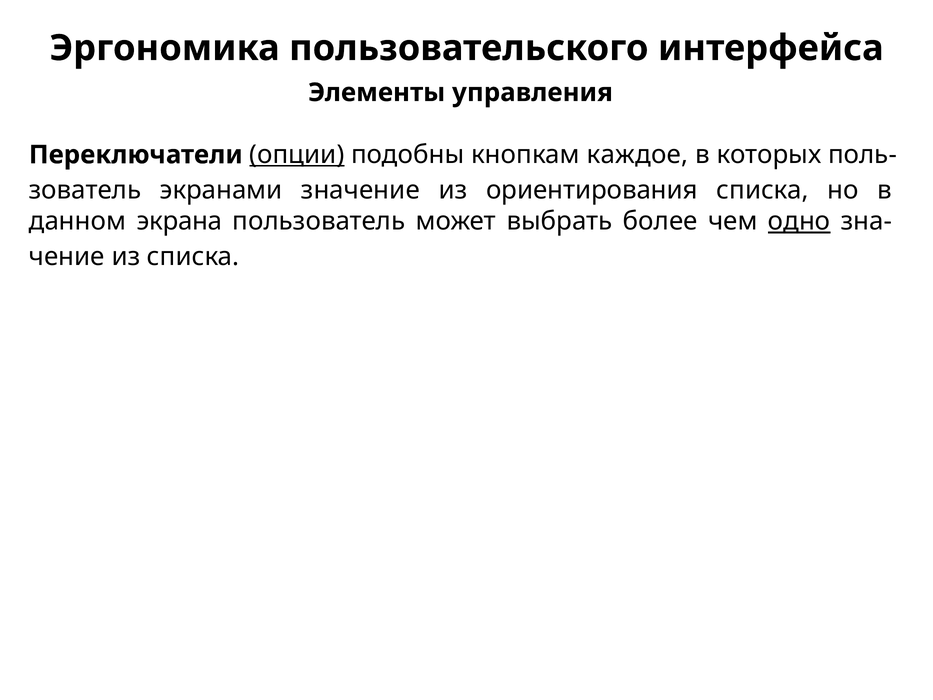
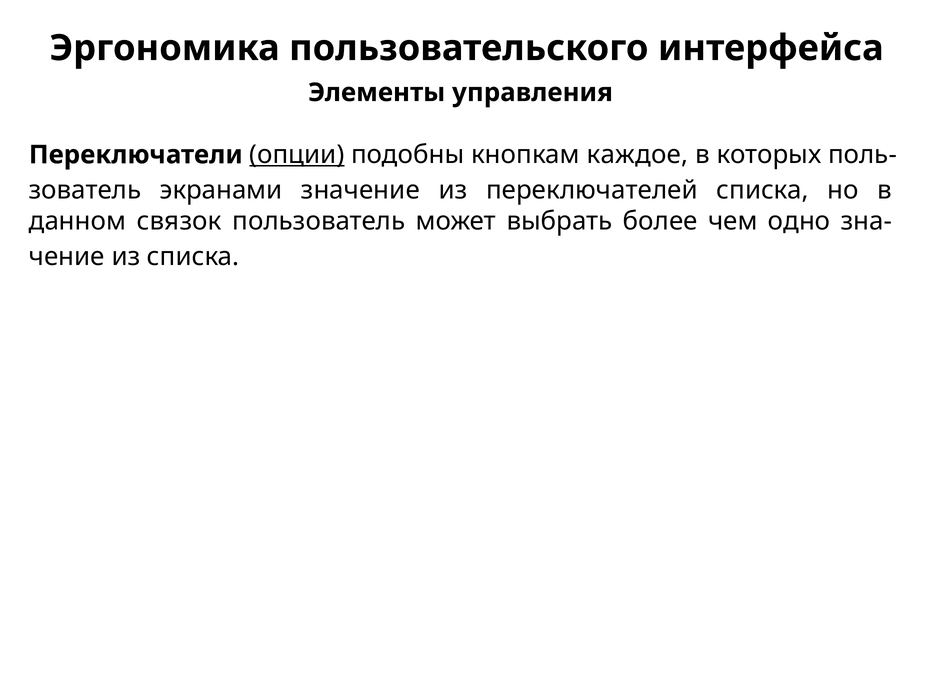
ориентирования: ориентирования -> переключателей (592, 190)
экрана: экрана -> связок (179, 221)
одно underline: present -> none (799, 221)
